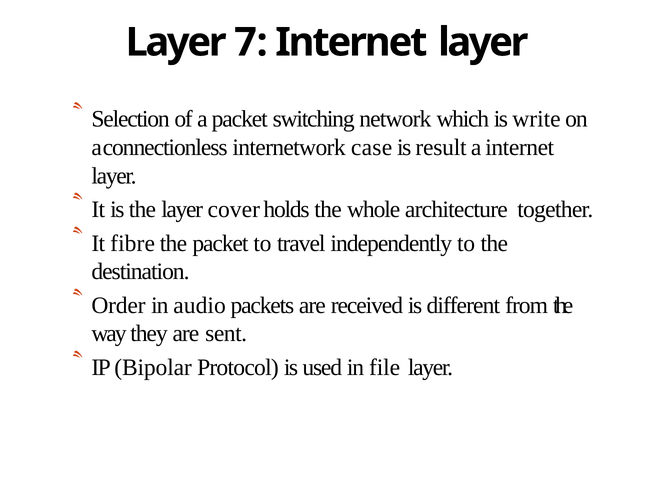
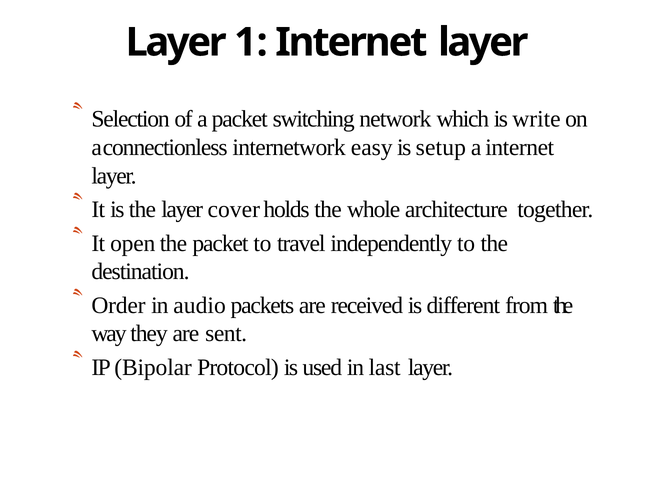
7: 7 -> 1 (251, 42)
case: case -> easy (372, 147)
result: result -> setup (441, 147)
fibre: fibre -> open (133, 243)
file: file -> last (385, 367)
